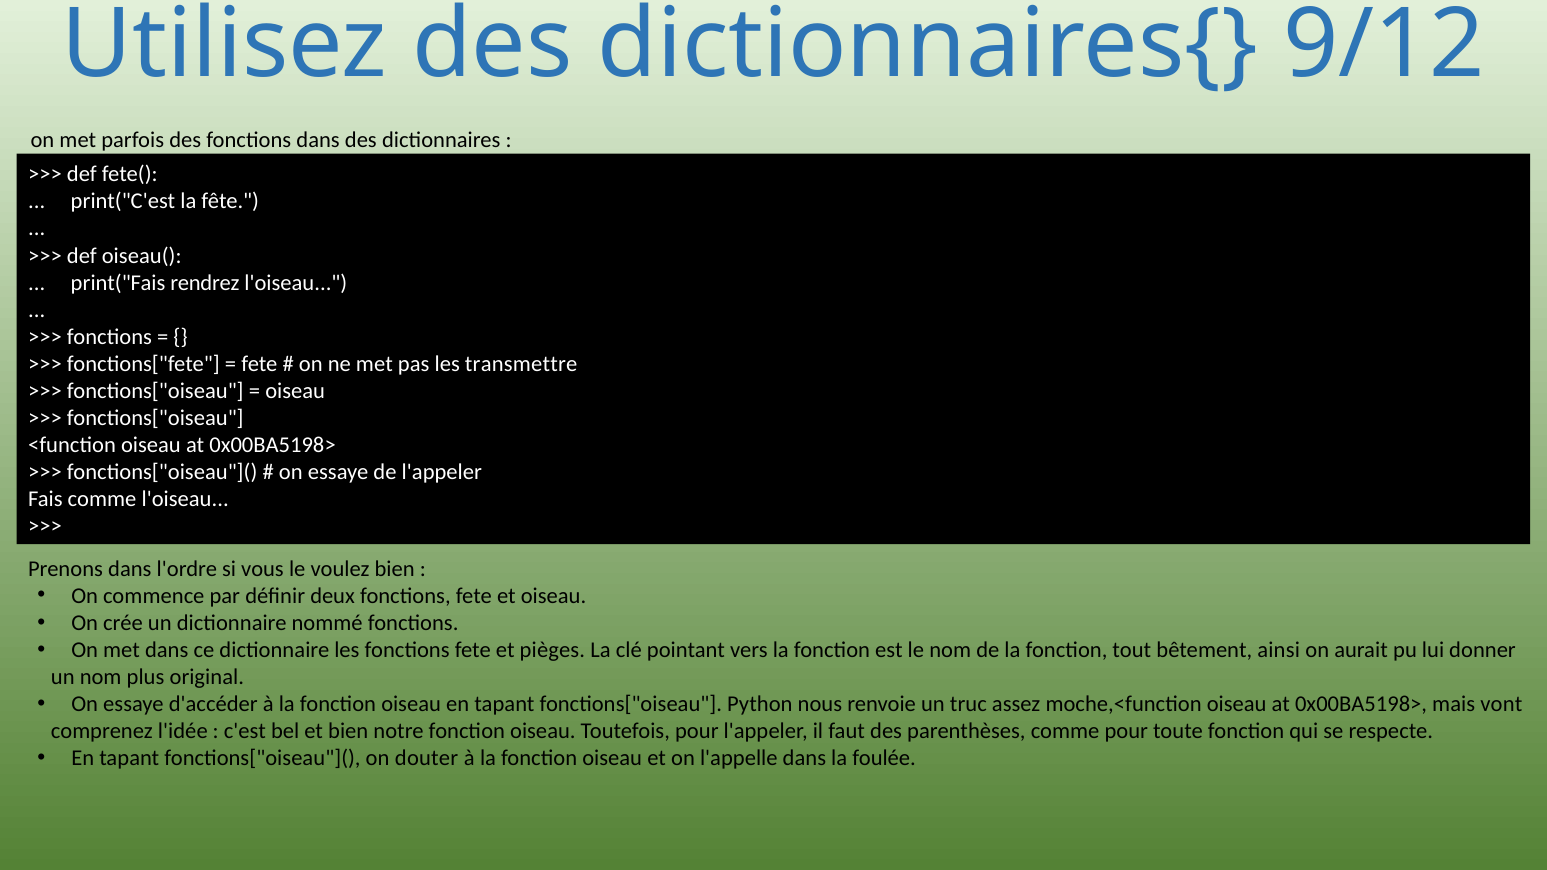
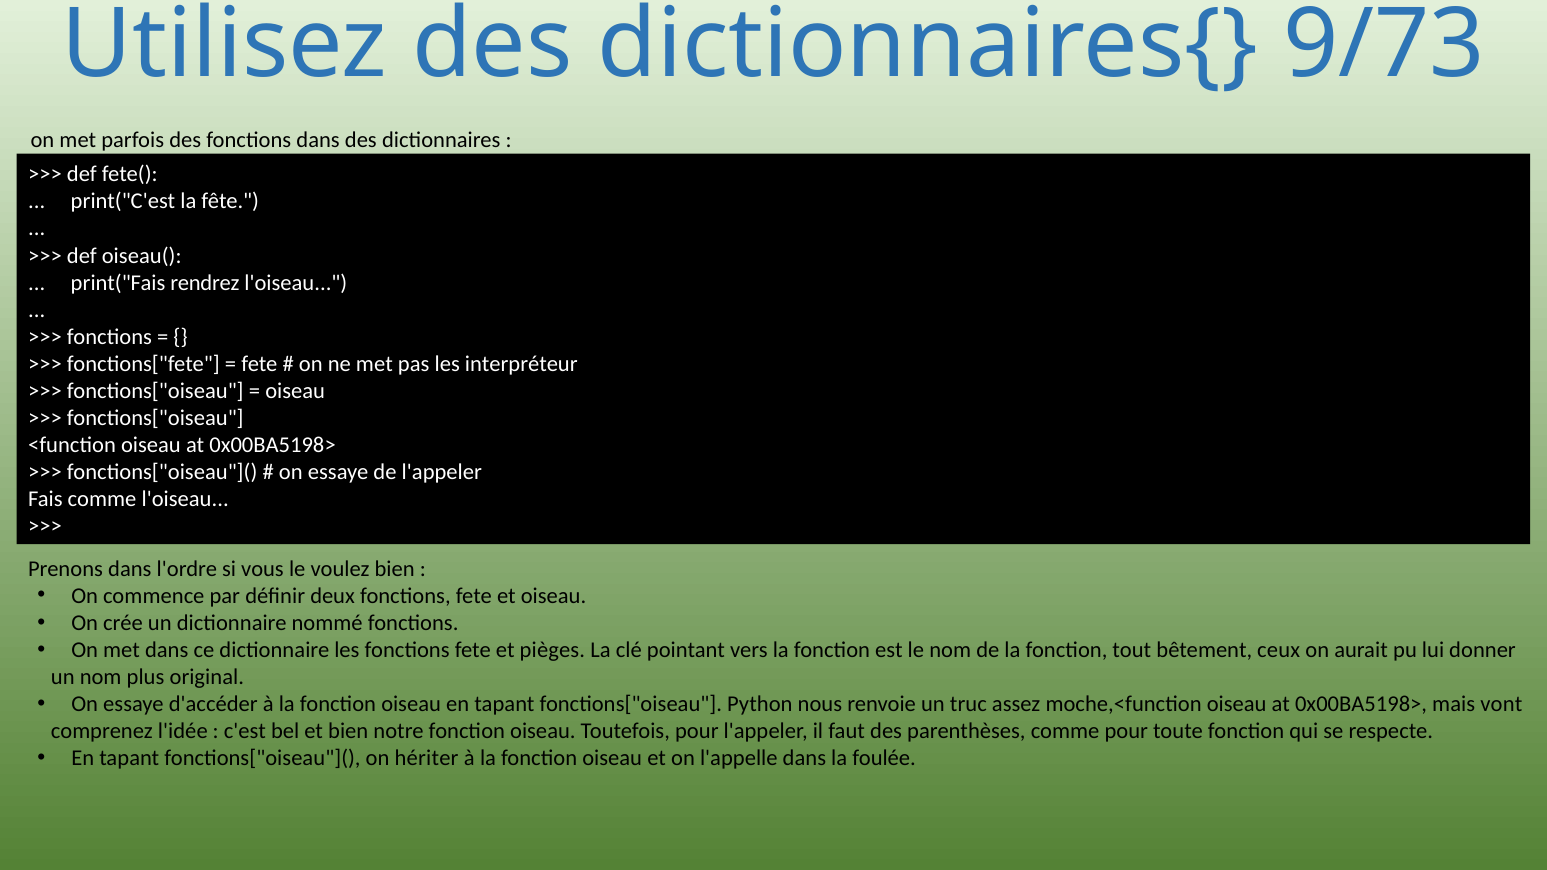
9/12: 9/12 -> 9/73 (1384, 44)
transmettre: transmettre -> interpréteur (521, 364)
ainsi: ainsi -> ceux (1279, 650)
douter: douter -> hériter (427, 758)
